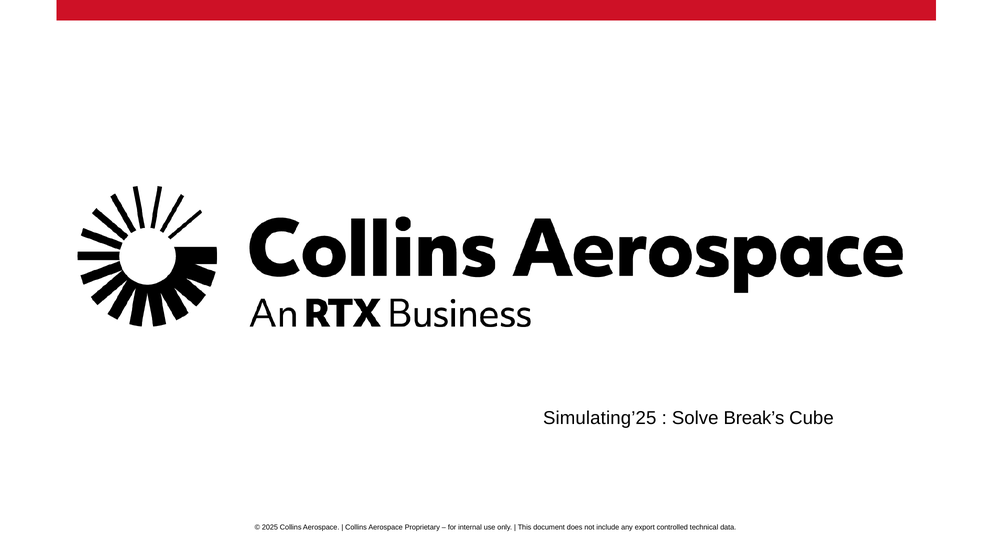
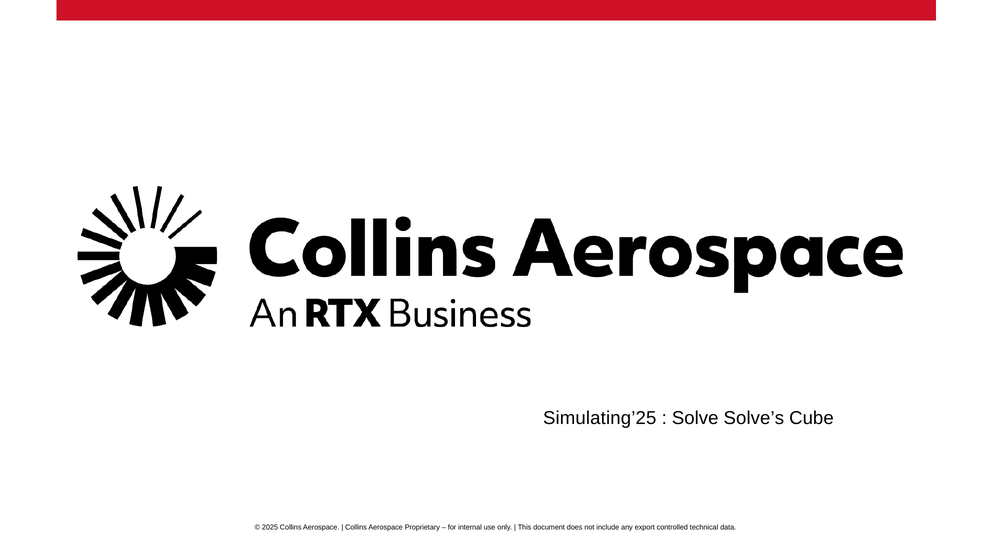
Break’s: Break’s -> Solve’s (754, 418)
